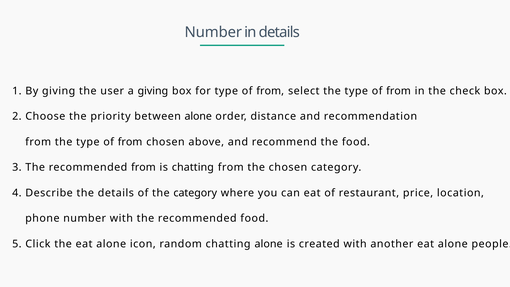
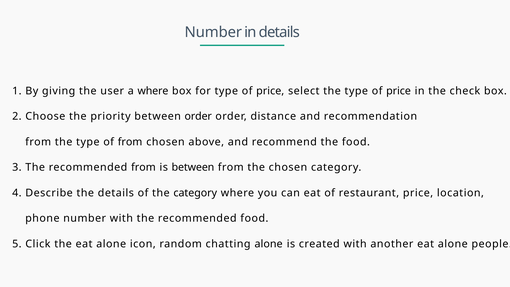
a giving: giving -> where (153, 91)
for type of from: from -> price (270, 91)
from: from -> price (399, 91)
between alone: alone -> order (198, 116)
is chatting: chatting -> between (193, 167)
